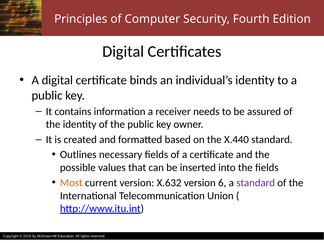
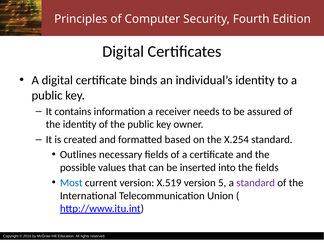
X.440: X.440 -> X.254 (236, 140)
Most colour: orange -> blue (71, 183)
X.632: X.632 -> X.519 (169, 183)
6: 6 -> 5 (222, 183)
